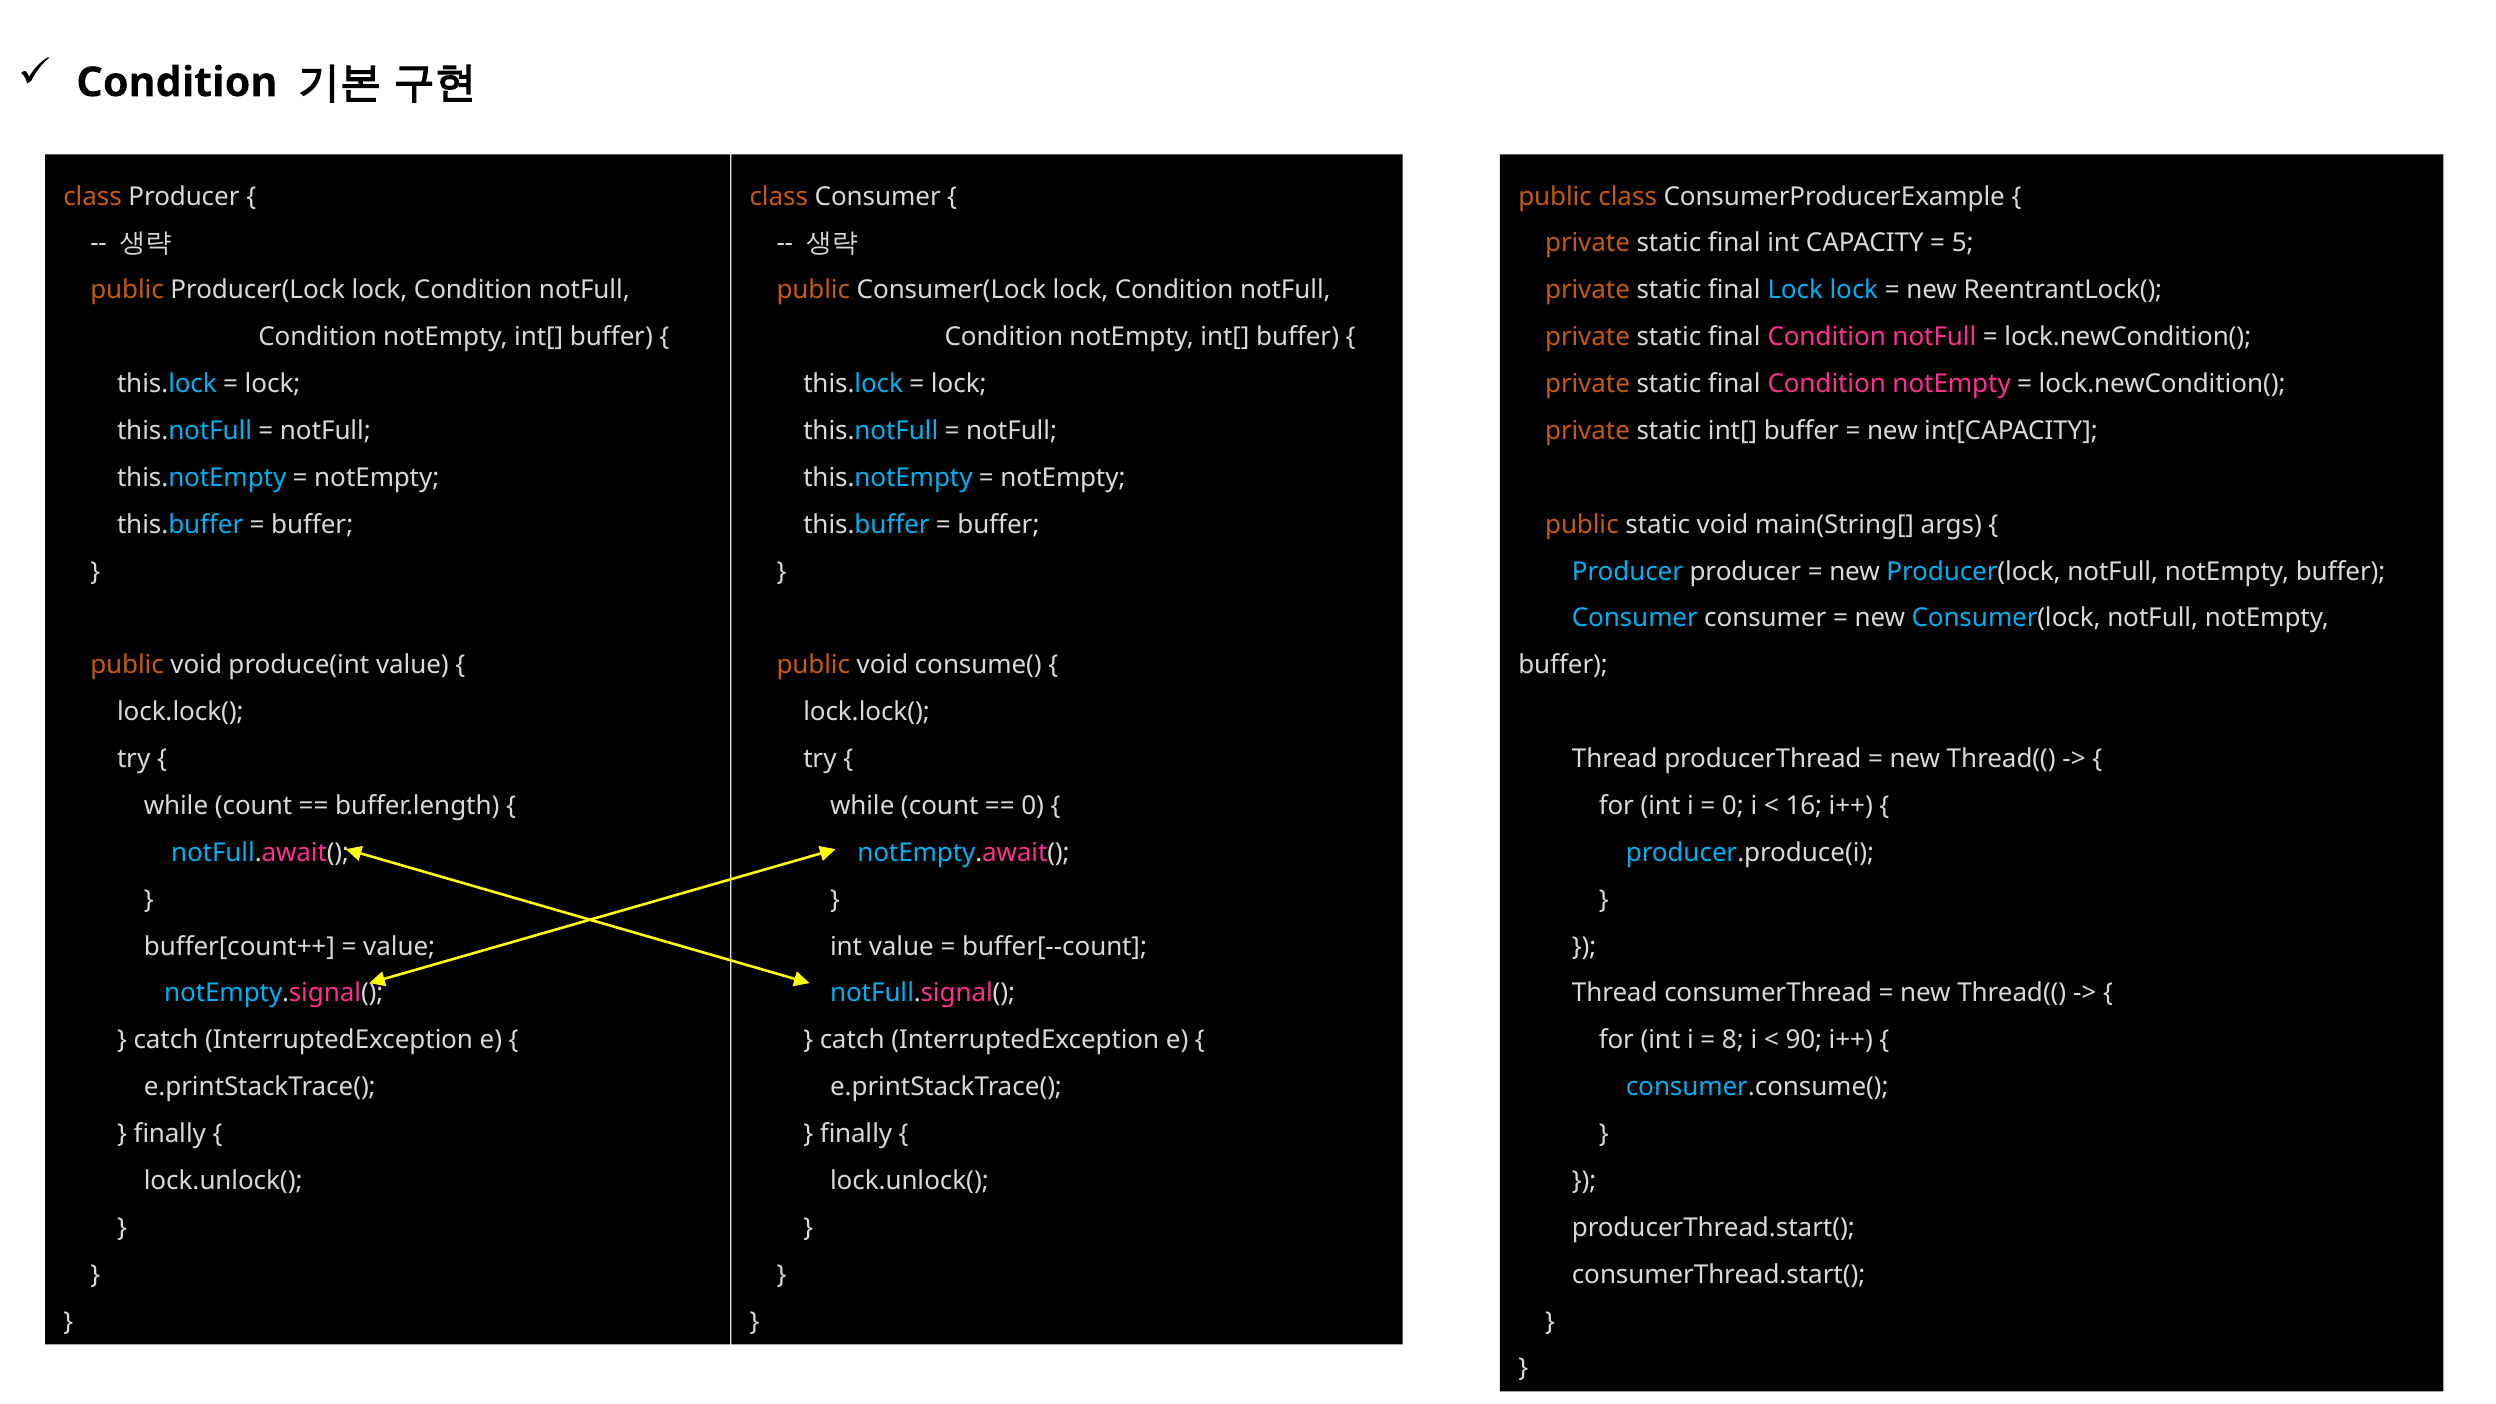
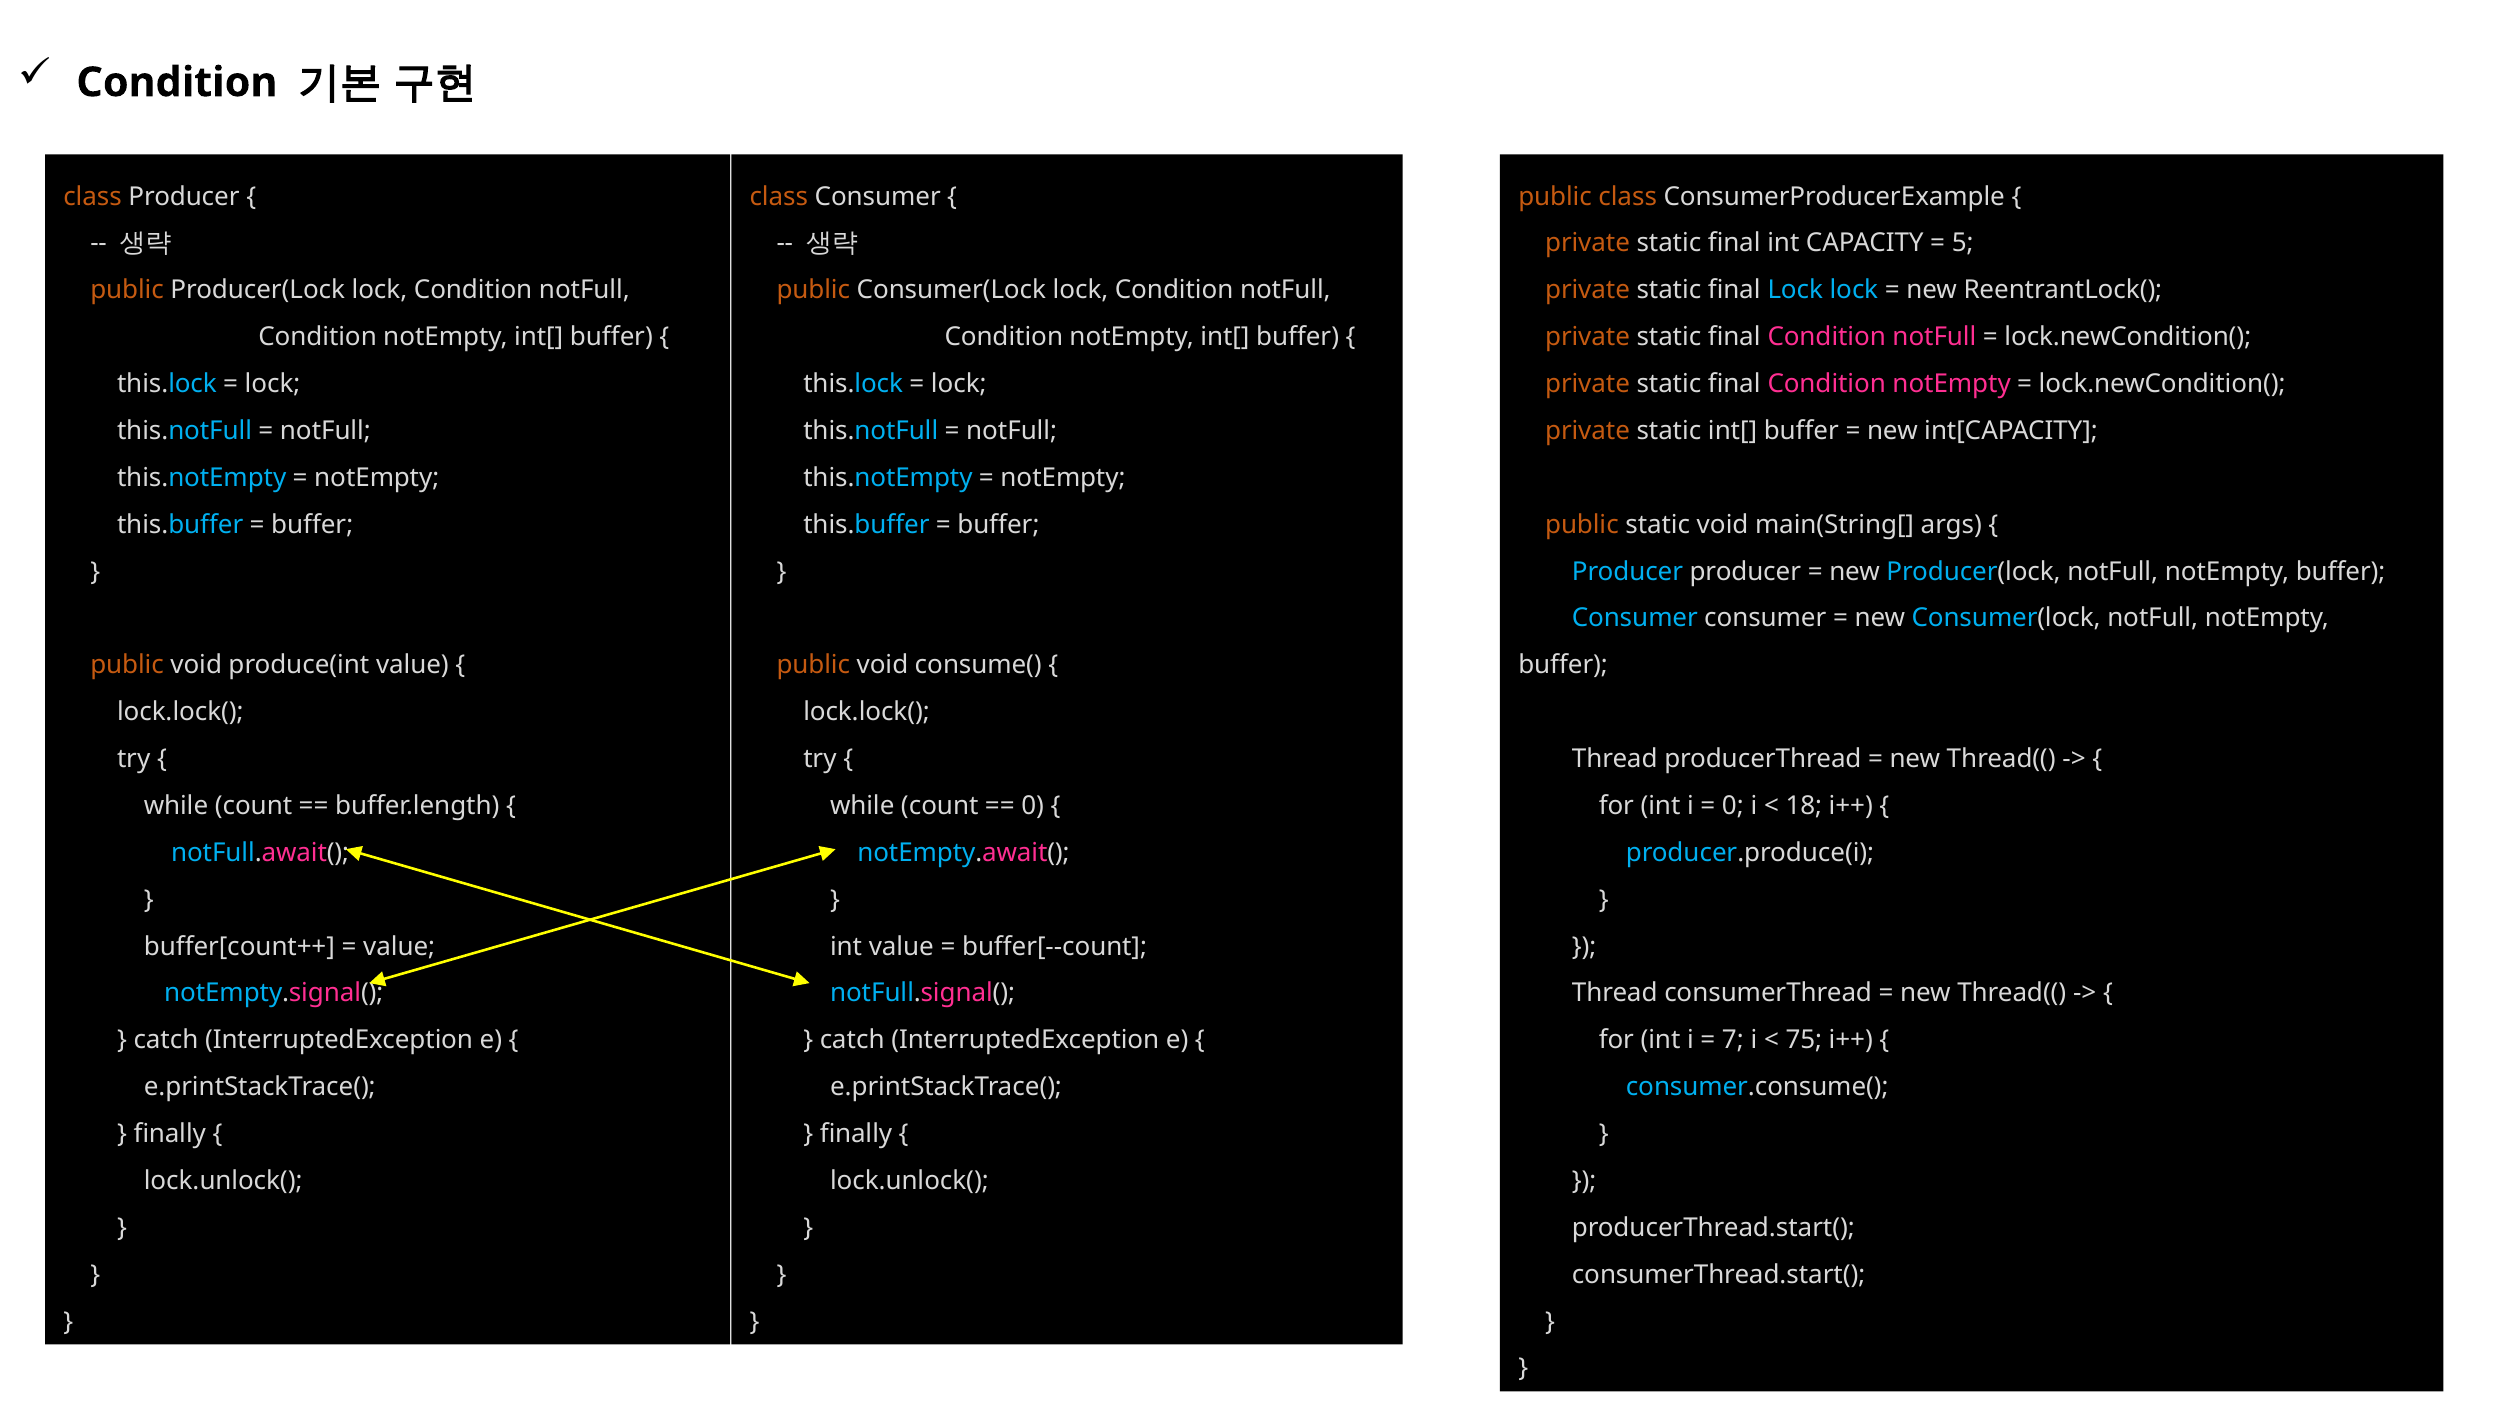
16: 16 -> 18 (1804, 806)
8: 8 -> 7 (1733, 1040)
90: 90 -> 75 (1804, 1040)
